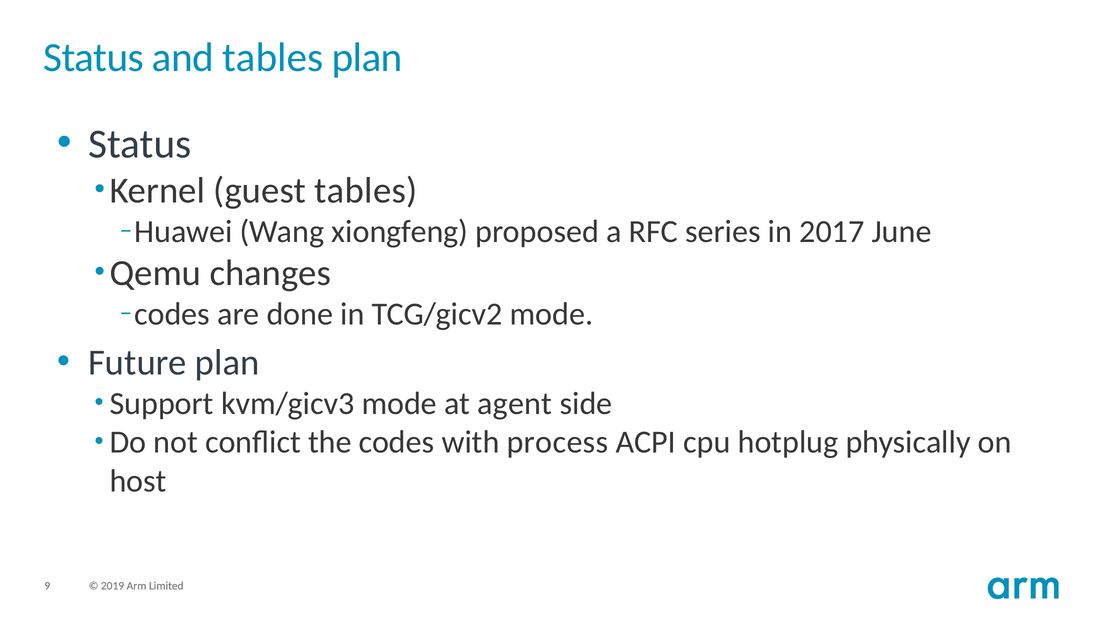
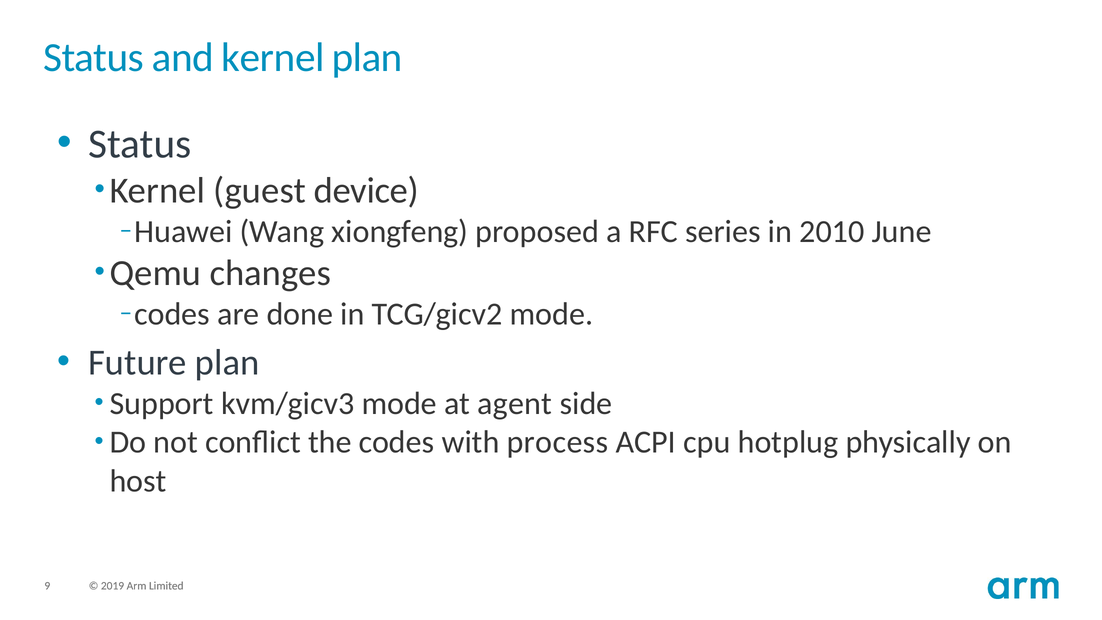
and tables: tables -> kernel (273, 58)
guest tables: tables -> device (366, 190)
2017: 2017 -> 2010 (832, 231)
